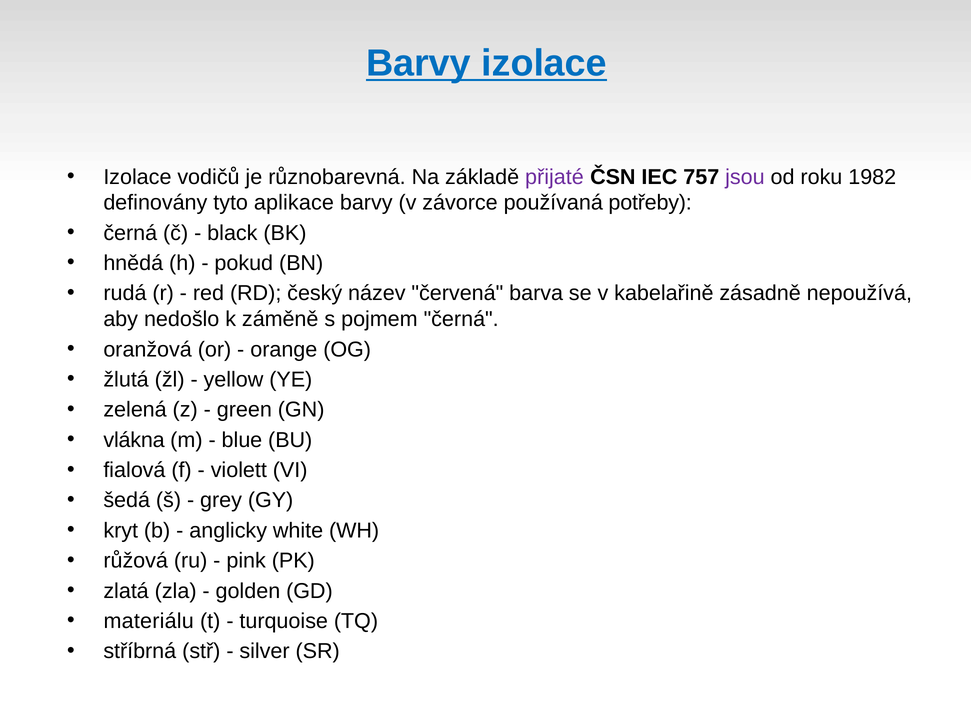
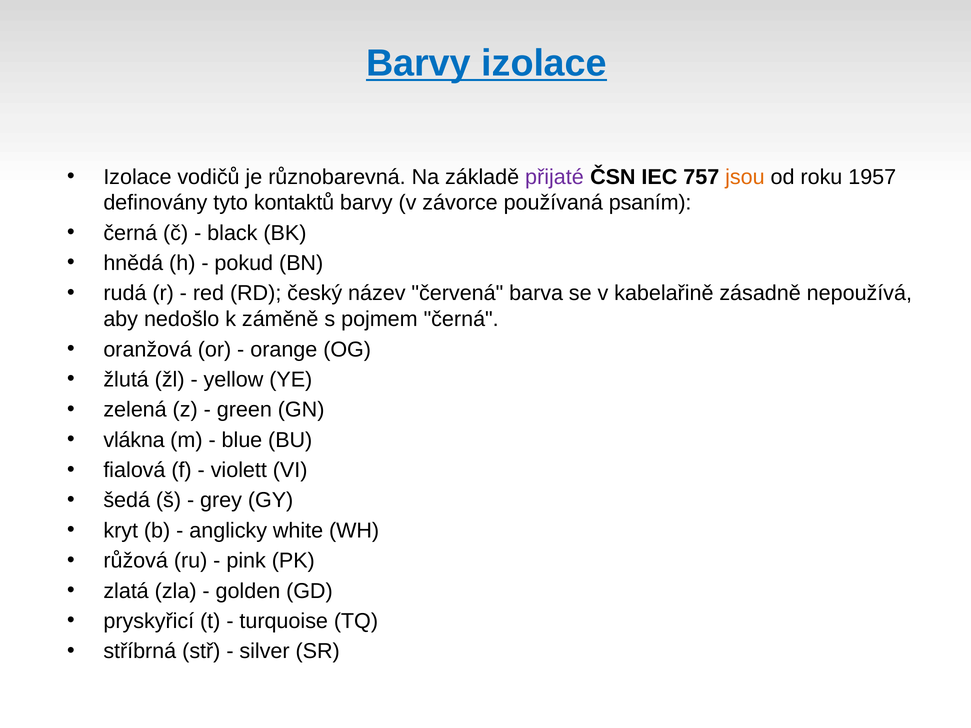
jsou colour: purple -> orange (745, 177)
1982: 1982 -> 1957 (872, 177)
aplikace: aplikace -> kontaktů (294, 203)
potřeby: potřeby -> psaním (650, 203)
materiálu: materiálu -> pryskyřicí (149, 621)
